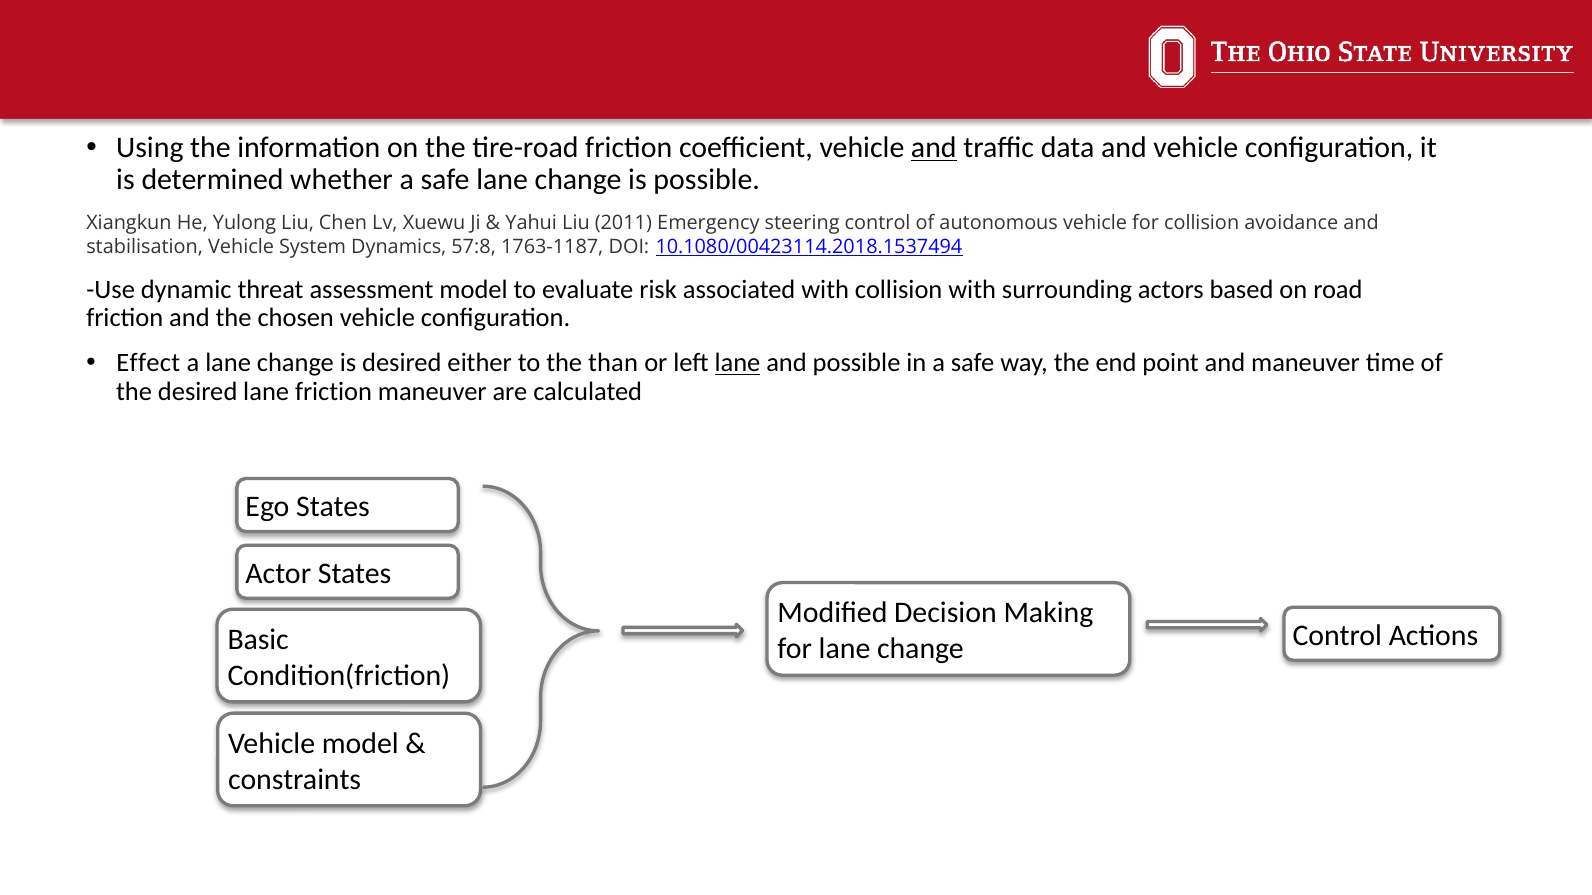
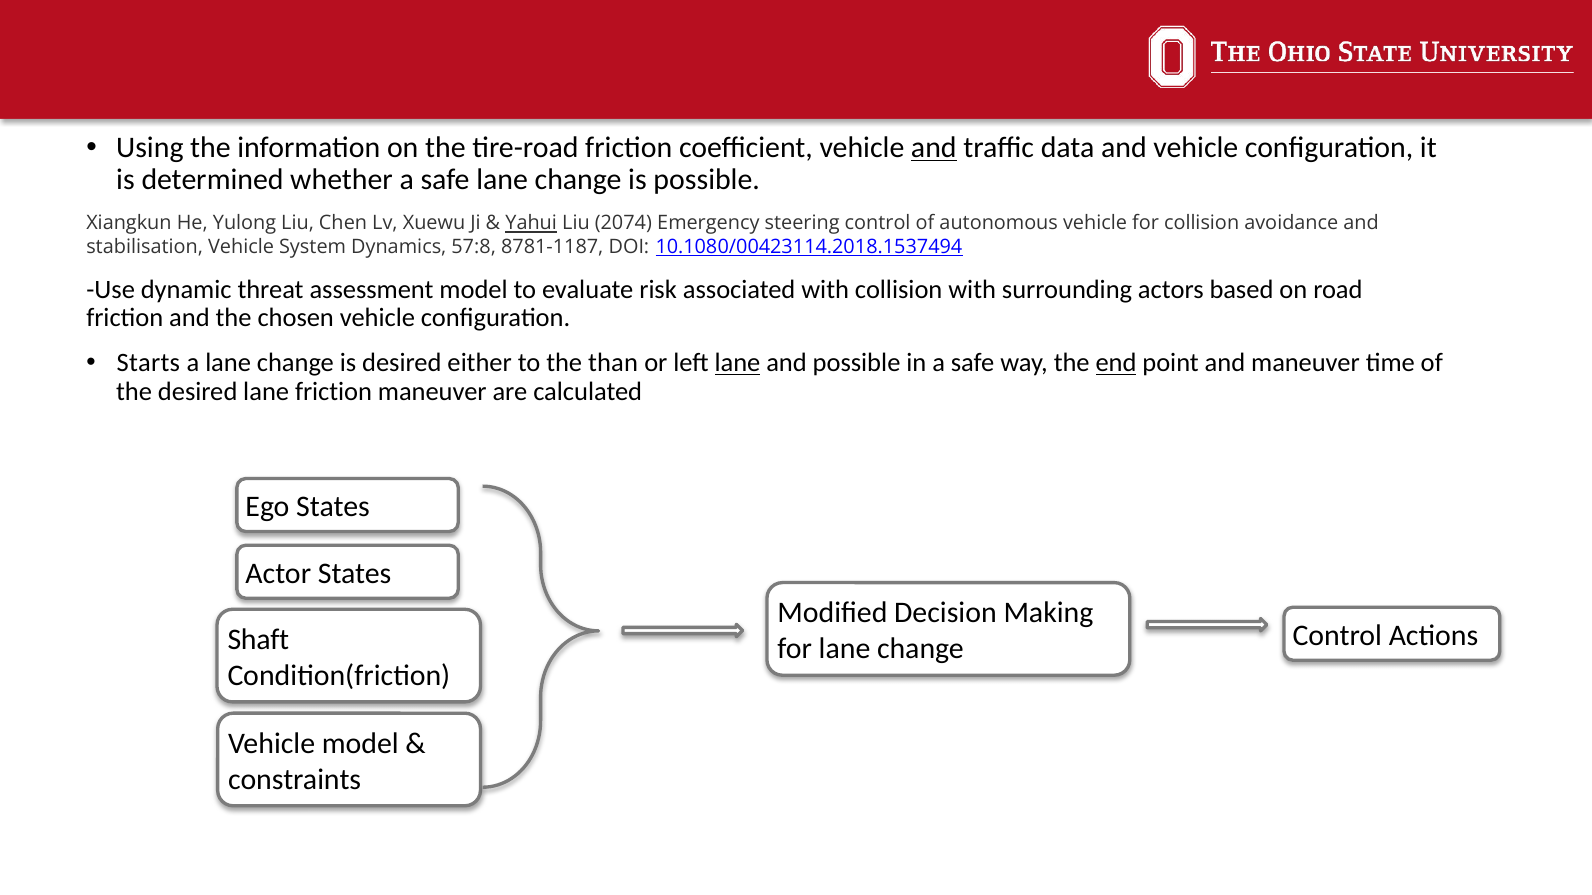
Yahui underline: none -> present (531, 223)
2011: 2011 -> 2074 (623, 223)
1763-1187: 1763-1187 -> 8781-1187 (552, 247)
Effect: Effect -> Starts (148, 363)
end underline: none -> present (1116, 363)
Basic: Basic -> Shaft (258, 640)
